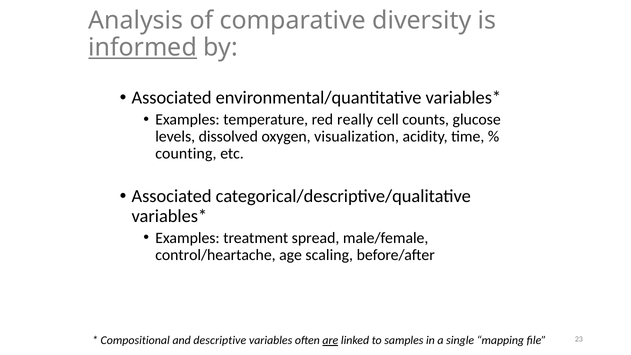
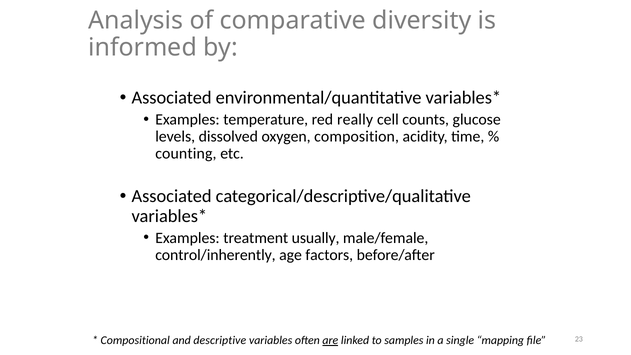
informed underline: present -> none (143, 48)
visualization: visualization -> composition (357, 137)
spread: spread -> usually (316, 238)
control/heartache: control/heartache -> control/inherently (215, 255)
scaling: scaling -> factors (329, 255)
